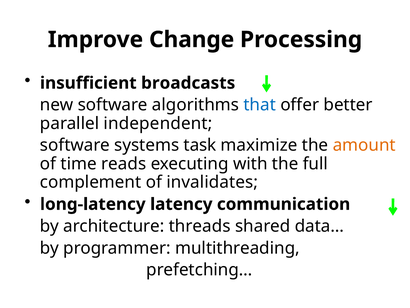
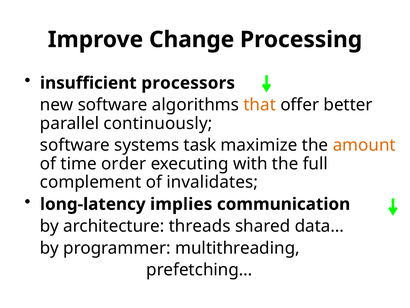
broadcasts: broadcasts -> processors (188, 83)
that colour: blue -> orange (260, 105)
independent: independent -> continuously (158, 123)
reads: reads -> order (124, 164)
latency: latency -> implies (181, 204)
